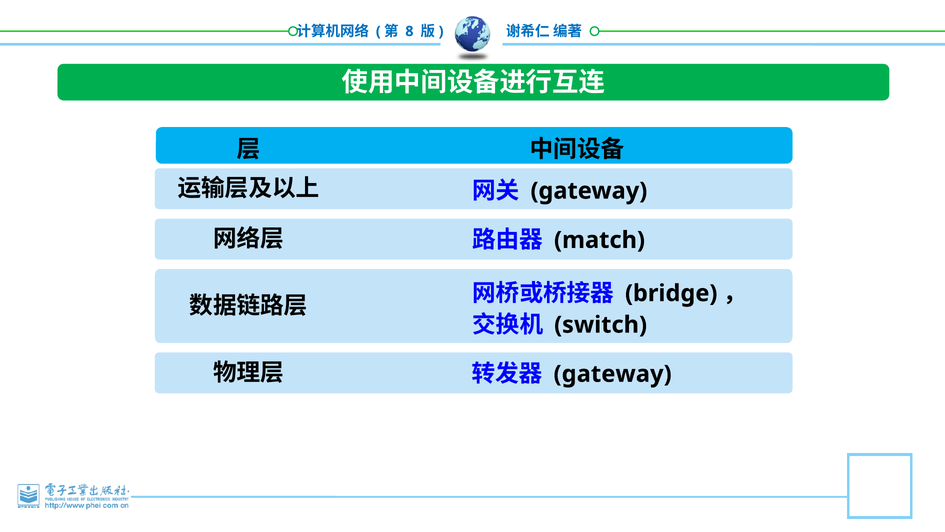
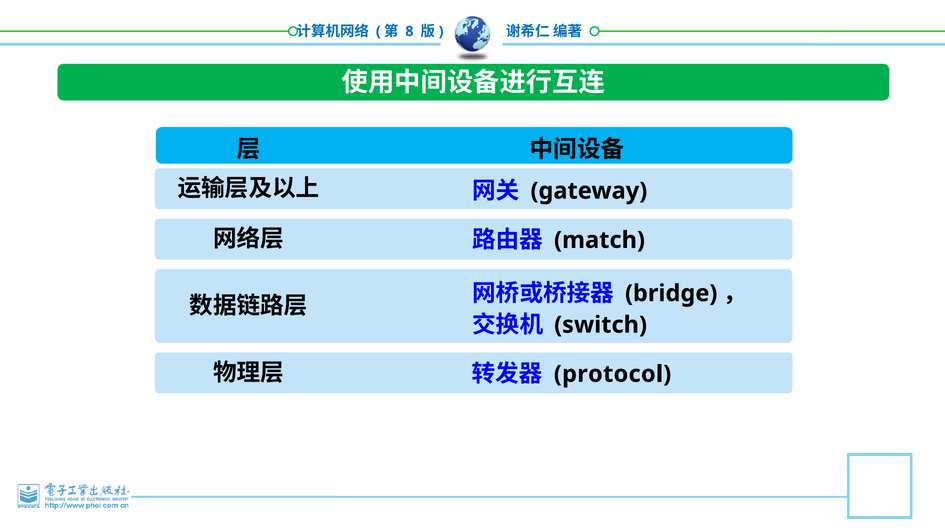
gateway: gateway -> protocol (613, 374)
